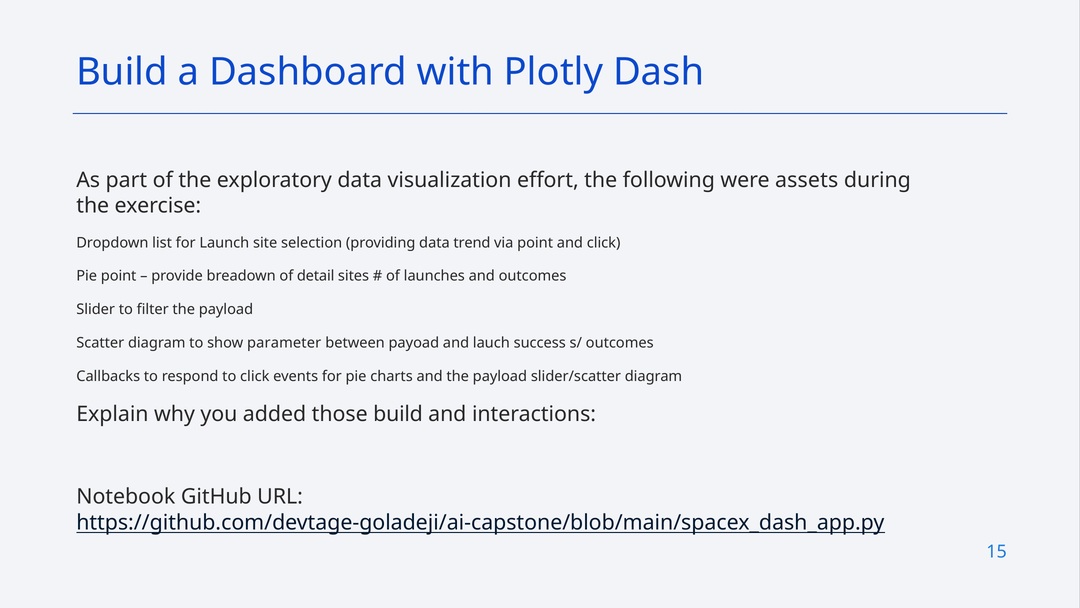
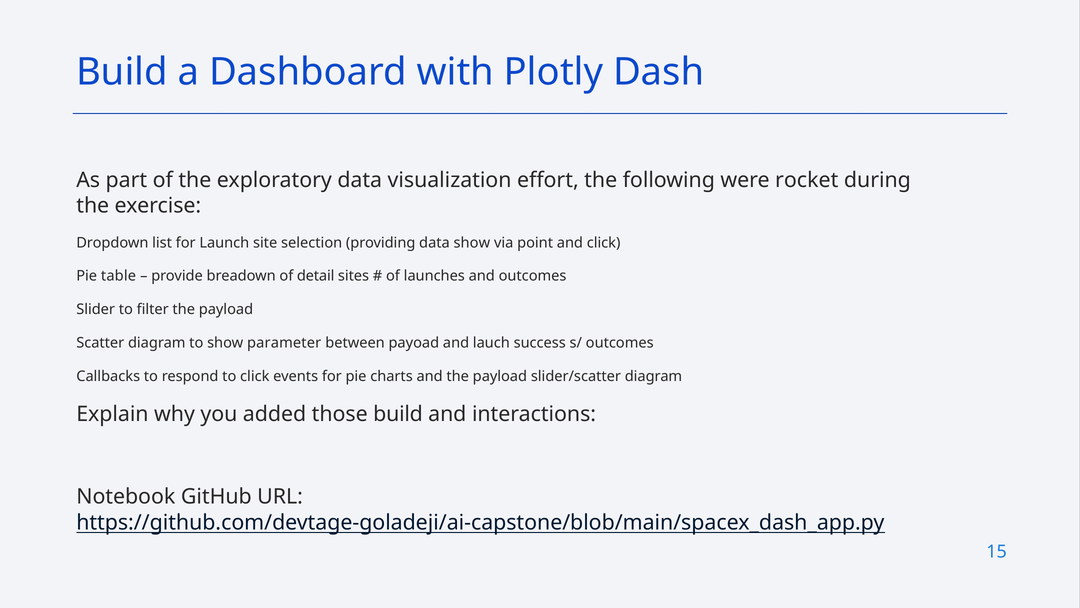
assets: assets -> rocket (807, 180)
data trend: trend -> show (472, 243)
Pie point: point -> table (119, 276)
